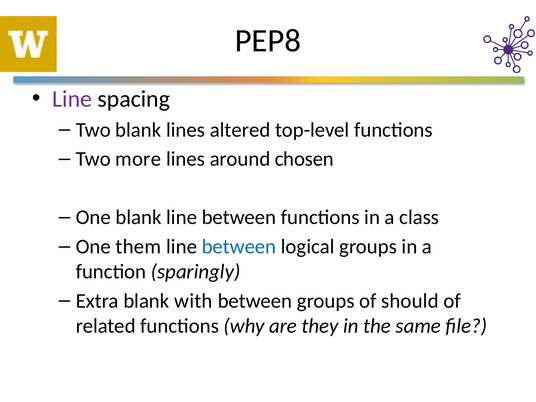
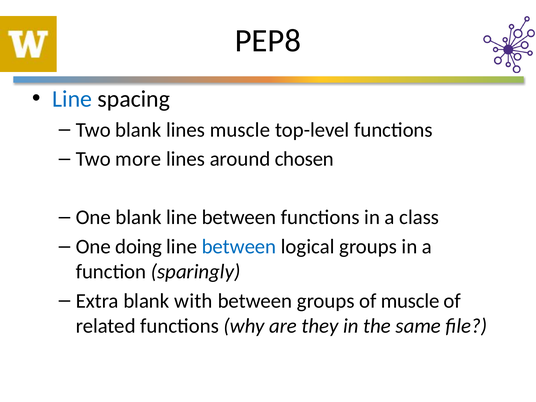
Line colour: purple -> blue (72, 99)
lines altered: altered -> muscle (240, 130)
them: them -> doing (139, 247)
of should: should -> muscle (410, 301)
